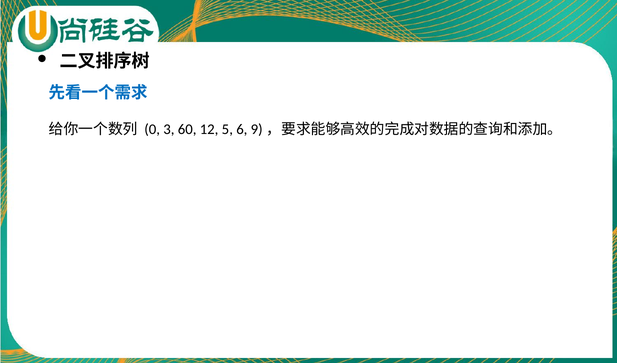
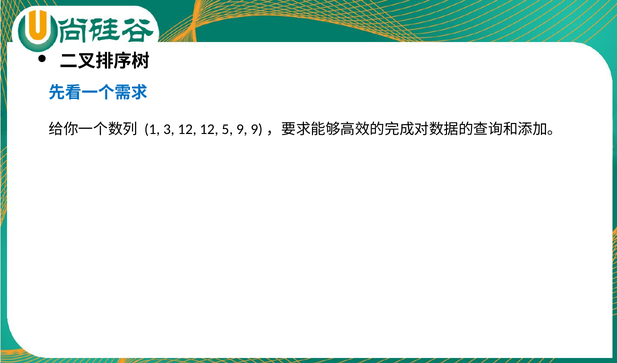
0: 0 -> 1 (152, 129)
3 60: 60 -> 12 (187, 129)
5 6: 6 -> 9 (242, 129)
